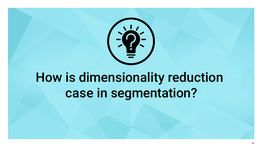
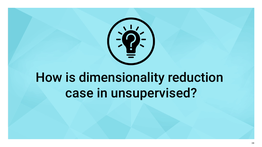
segmentation: segmentation -> unsupervised (154, 94)
